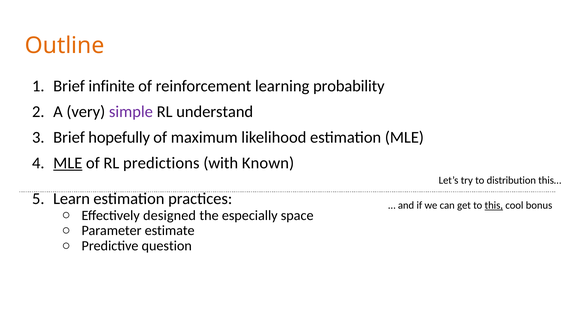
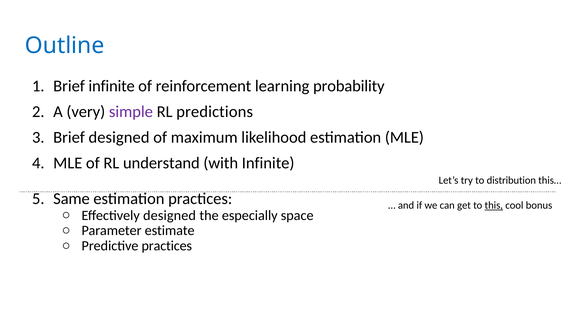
Outline colour: orange -> blue (65, 45)
understand: understand -> predictions (215, 111)
Brief hopefully: hopefully -> designed (119, 137)
MLE underline: present -> none (68, 163)
predictions: predictions -> understand (161, 163)
with Known: Known -> Infinite (268, 163)
Learn: Learn -> Same (72, 198)
Predictive question: question -> practices (167, 245)
